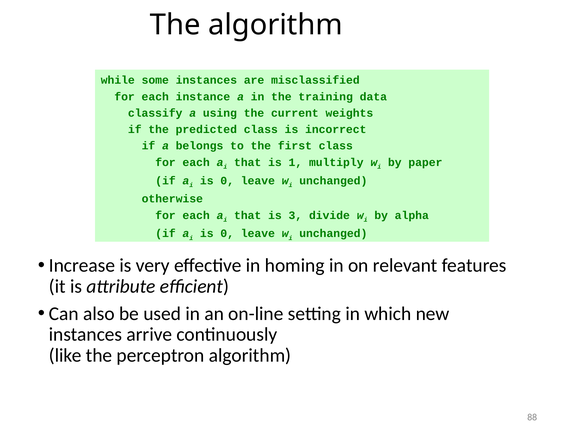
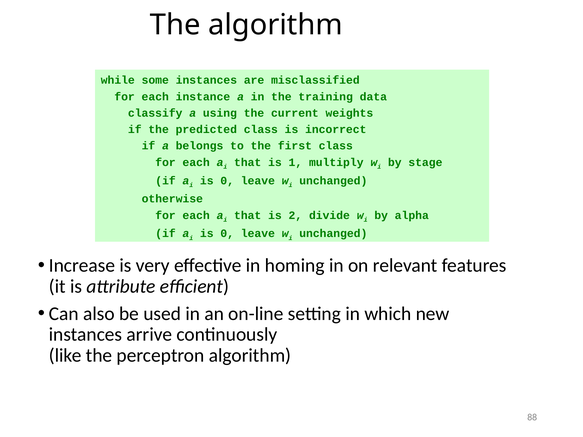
paper: paper -> stage (425, 162)
3: 3 -> 2 (295, 215)
